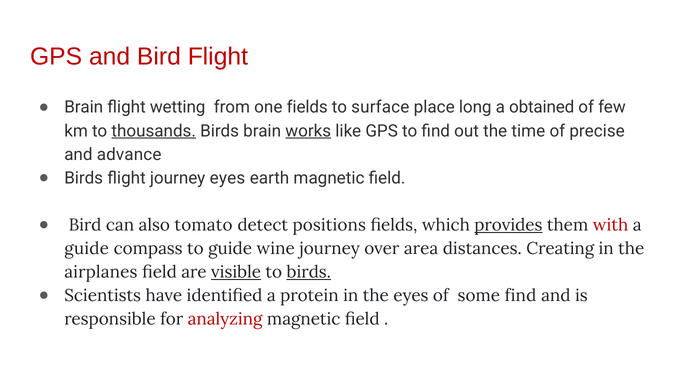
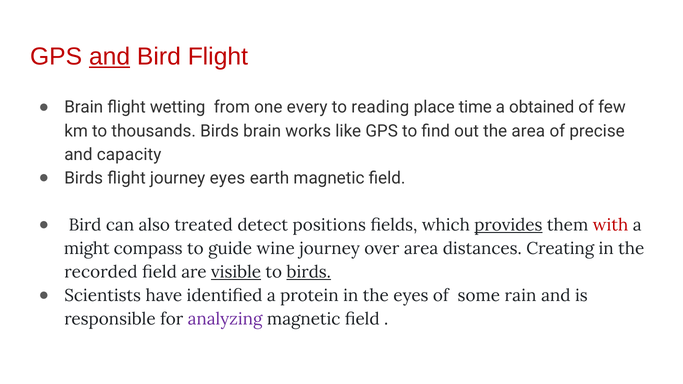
and underline: none -> present (110, 57)
one fields: fields -> every (307, 107)
surface: surface -> reading (380, 107)
long: long -> time (475, 107)
thousands underline: present -> none (154, 131)
works underline: present -> none (308, 131)
the time: time -> area (528, 131)
advance: advance -> capacity (129, 155)
tomato: tomato -> treated (204, 225)
guide: guide -> might (87, 249)
airplanes: airplanes -> recorded (101, 272)
some find: find -> rain (521, 296)
analyzing colour: red -> purple (225, 319)
